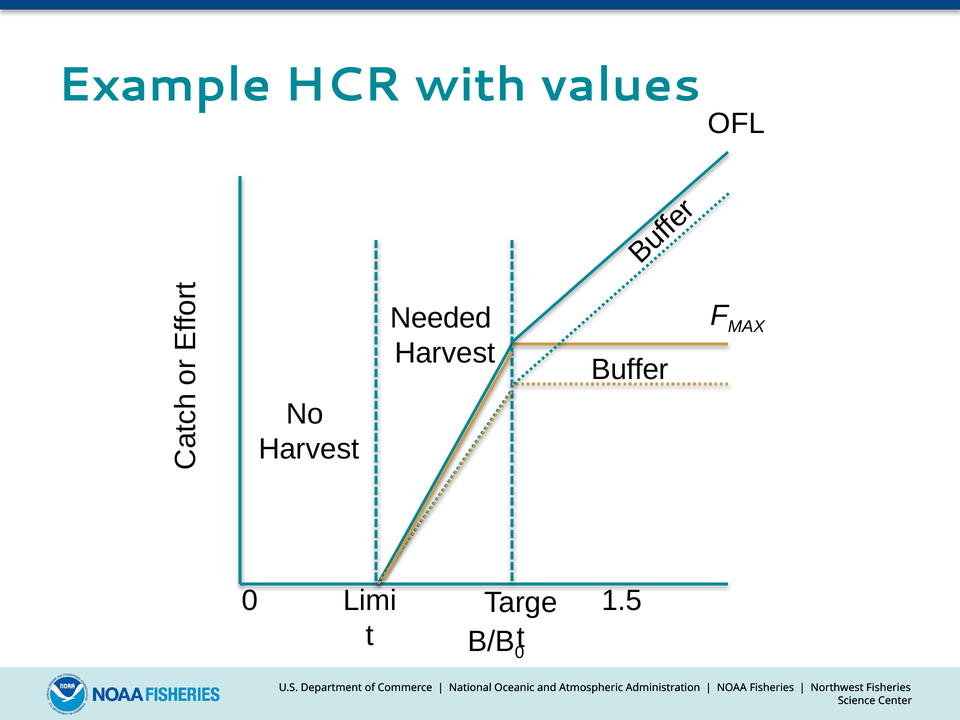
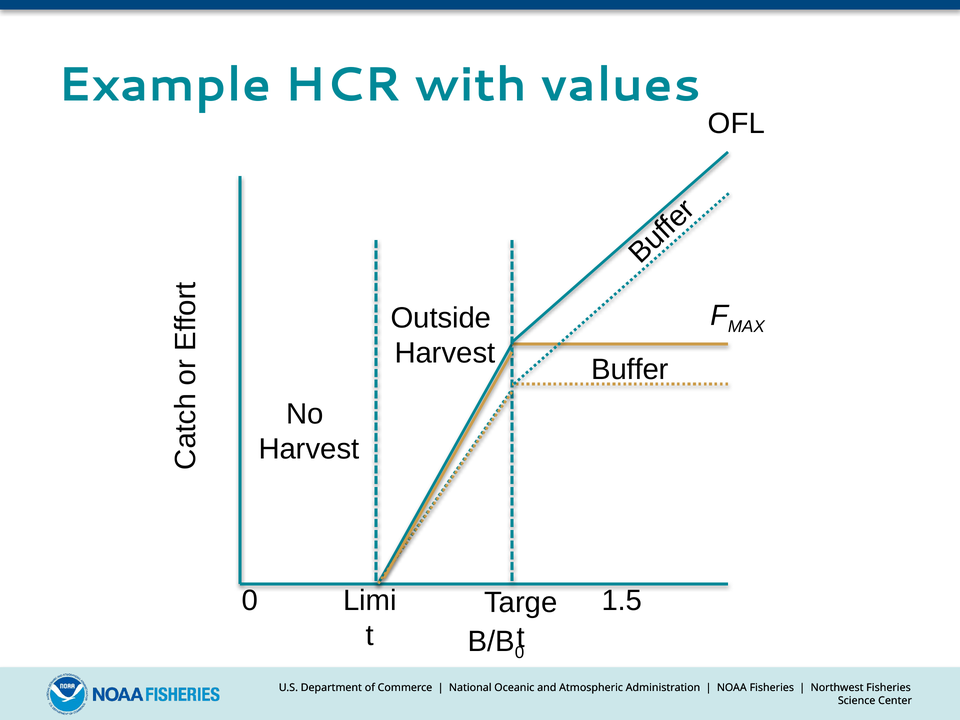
Needed: Needed -> Outside (441, 318)
